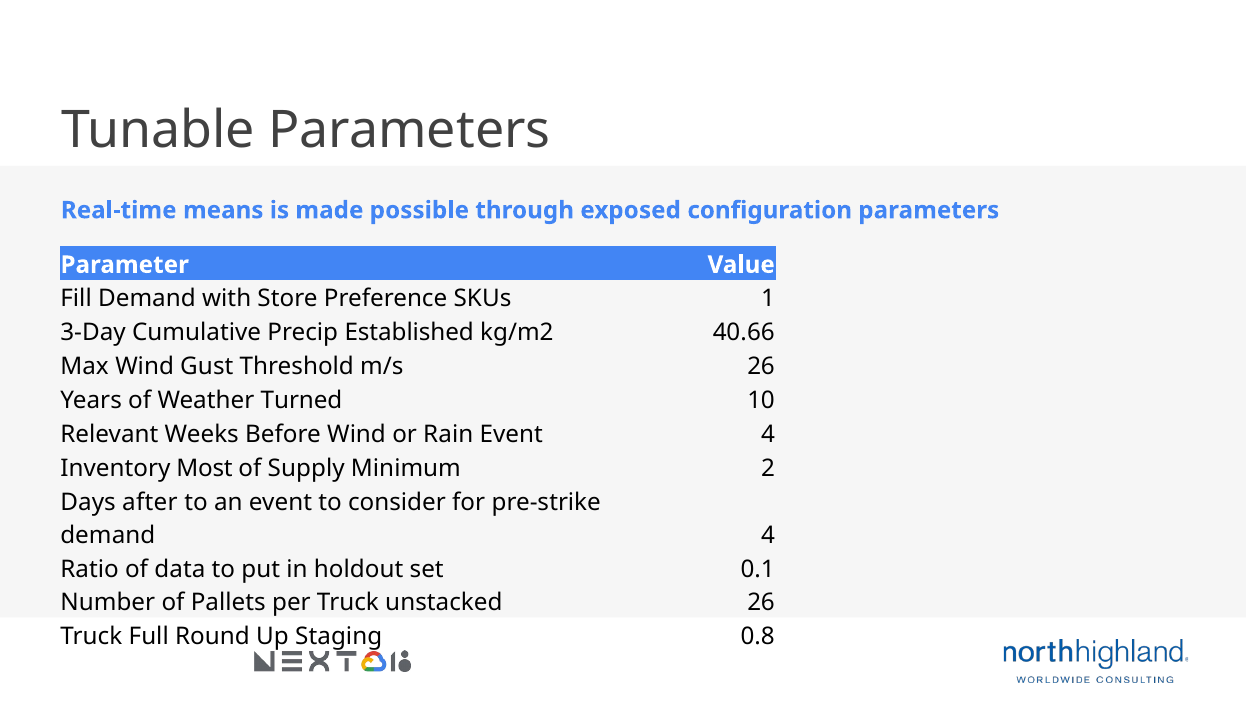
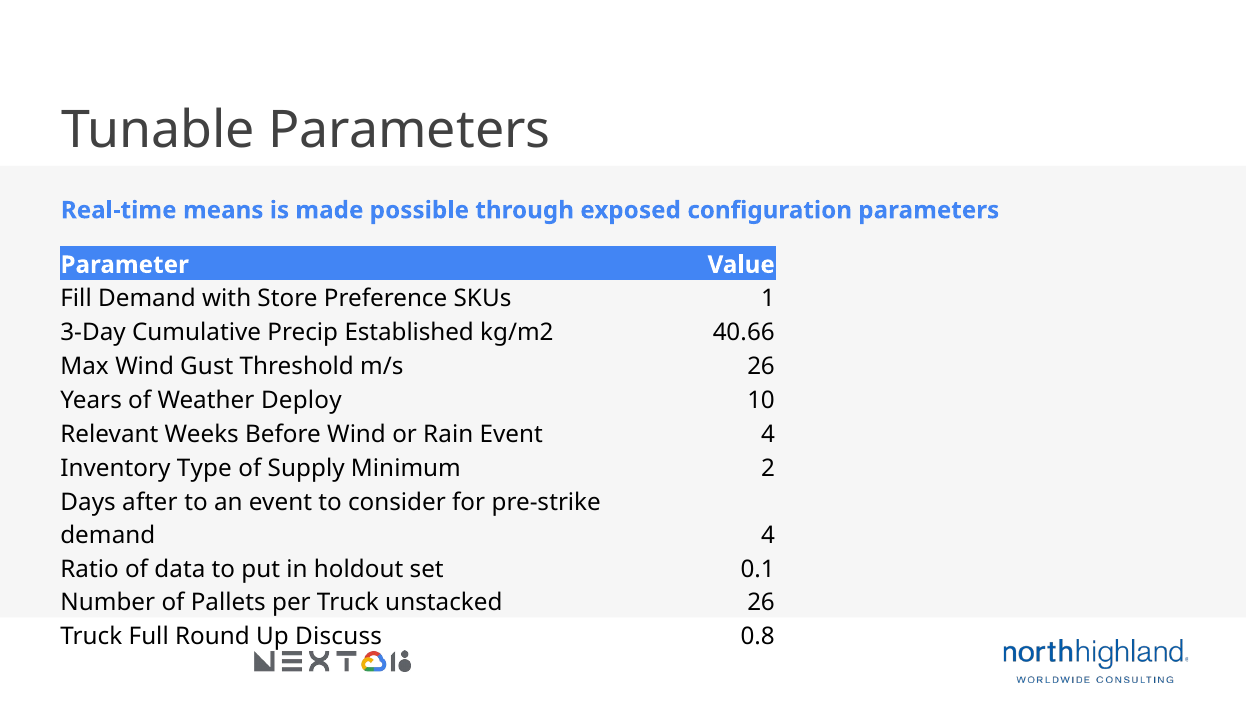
Turned: Turned -> Deploy (301, 400)
Most: Most -> Type (204, 468)
Staging: Staging -> Discuss (339, 637)
